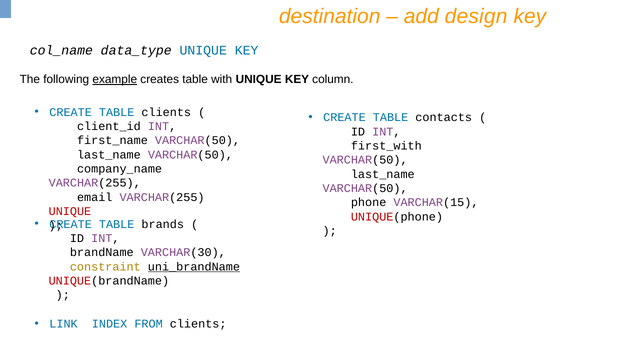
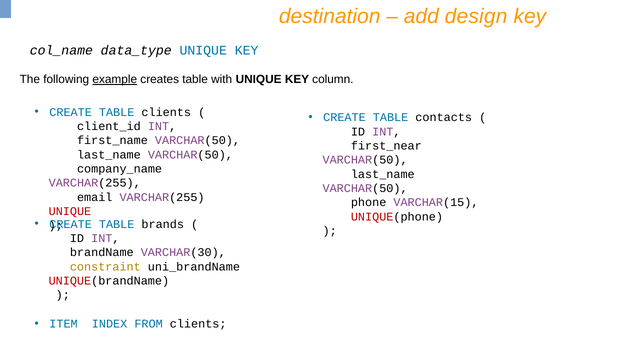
first_with: first_with -> first_near (386, 146)
uni_brandName underline: present -> none (194, 267)
LINK: LINK -> ITEM (64, 324)
